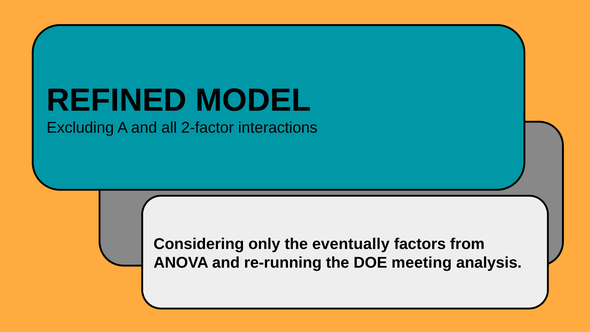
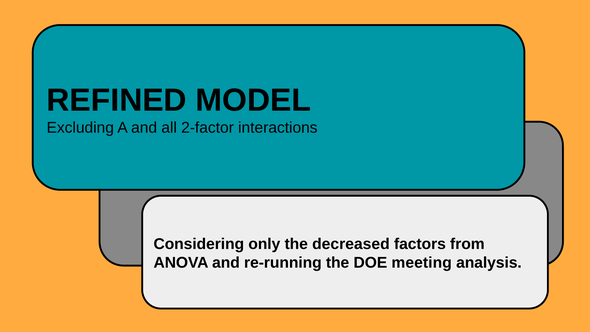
eventually: eventually -> decreased (351, 244)
